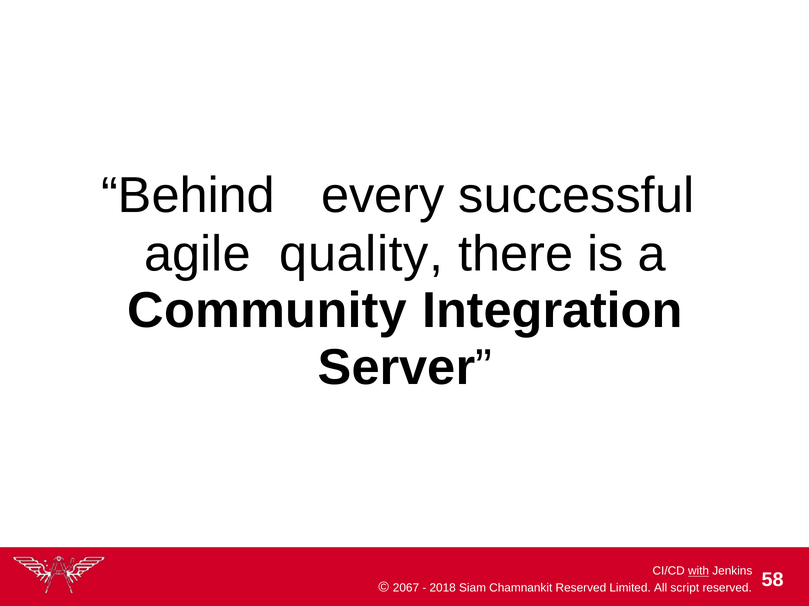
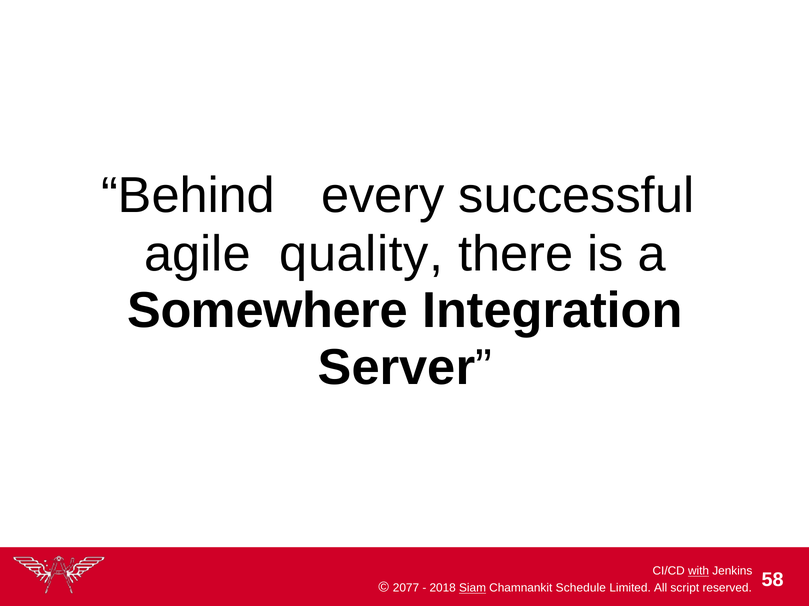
Community: Community -> Somewhere (267, 311)
2067: 2067 -> 2077 (406, 589)
Siam underline: none -> present (473, 589)
Chamnankit Reserved: Reserved -> Schedule (581, 589)
